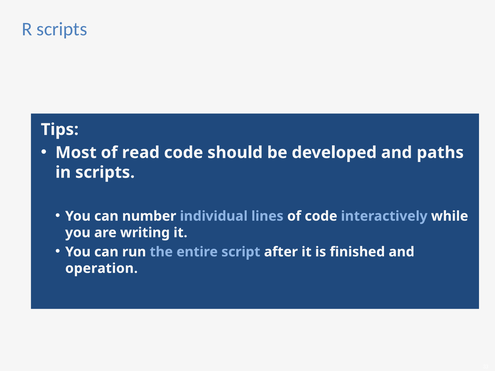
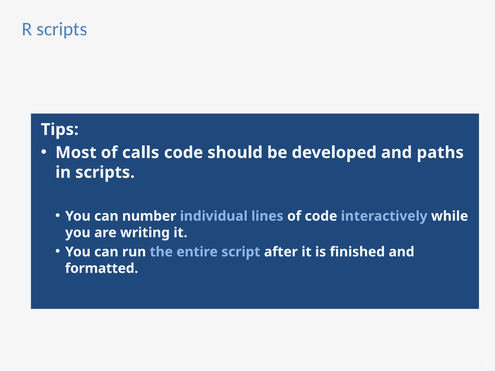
read: read -> calls (141, 153)
operation: operation -> formatted (102, 269)
